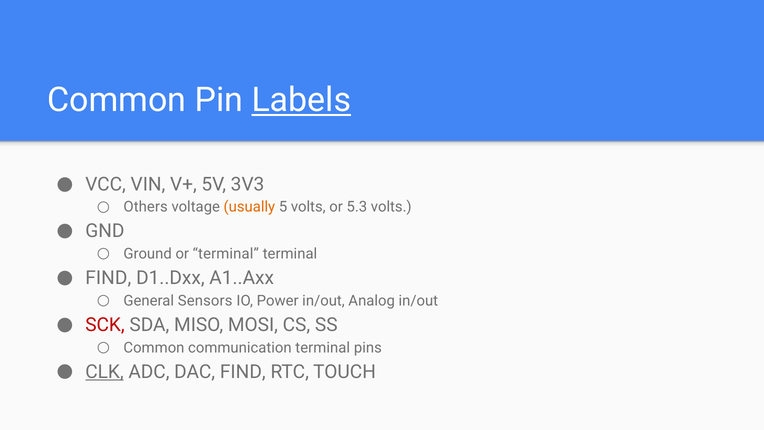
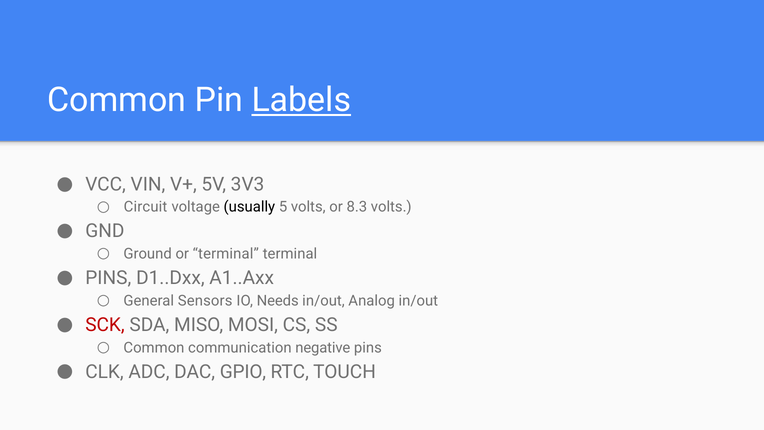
Others: Others -> Circuit (146, 207)
usually colour: orange -> black (249, 207)
5.3: 5.3 -> 8.3 (357, 207)
FIND: FIND -> PINS (108, 278)
Power: Power -> Needs (278, 301)
communication terminal: terminal -> negative (323, 347)
CLK underline: present -> none (104, 372)
DAC FIND: FIND -> GPIO (243, 372)
